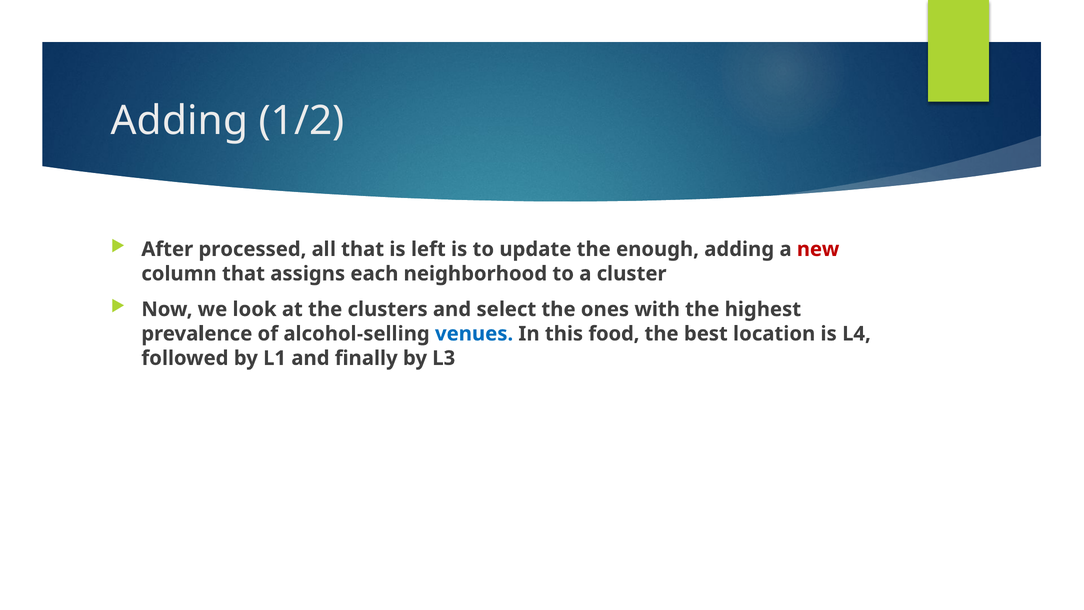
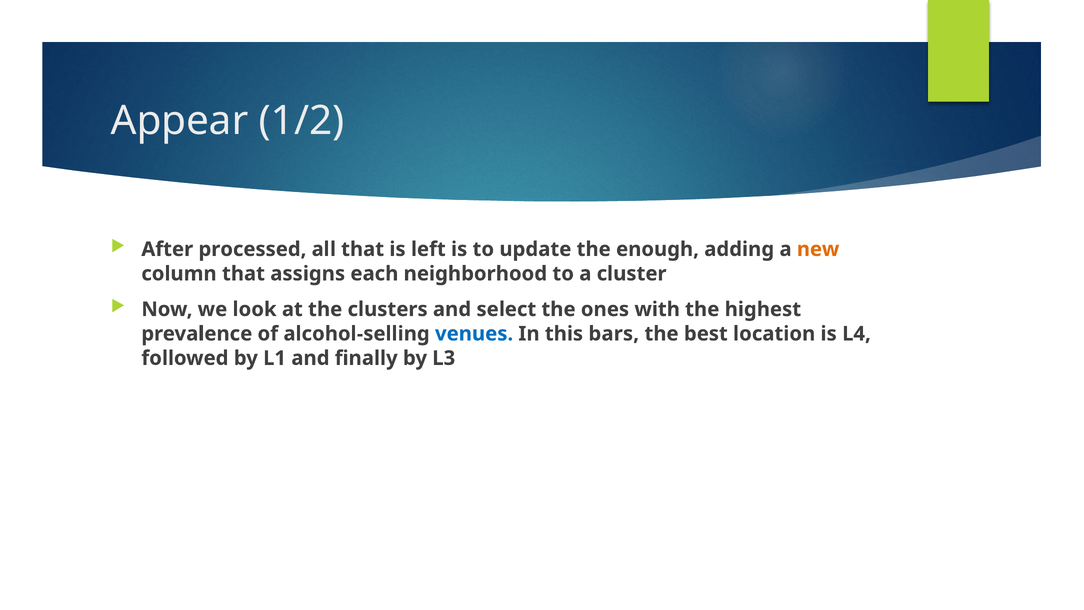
Adding: Adding -> Appear (180, 121)
new colour: red -> orange (818, 249)
food: food -> bars (614, 334)
